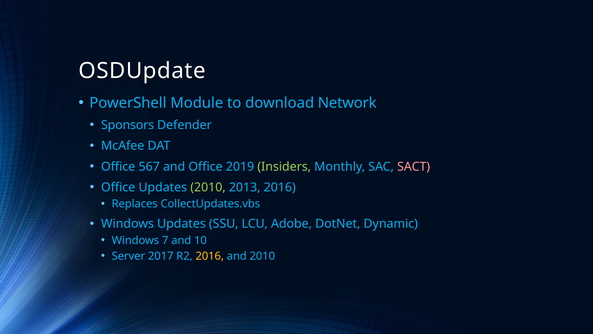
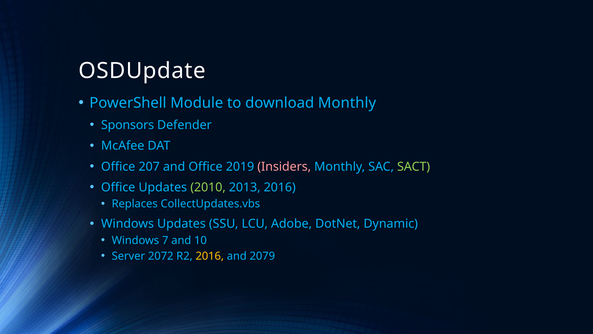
download Network: Network -> Monthly (347, 103)
567: 567 -> 207 (149, 166)
Insiders colour: light green -> pink (284, 166)
SACT colour: pink -> light green (414, 166)
2017: 2017 -> 2072 (161, 256)
and 2010: 2010 -> 2079 (262, 256)
